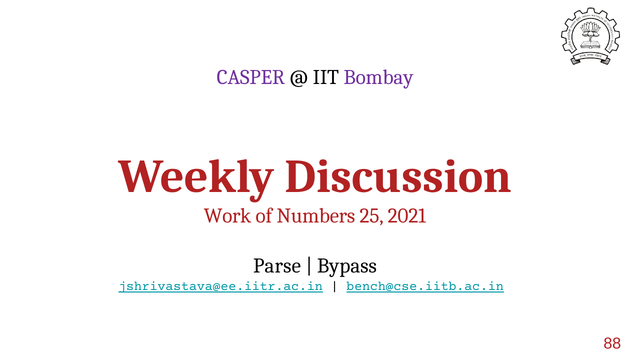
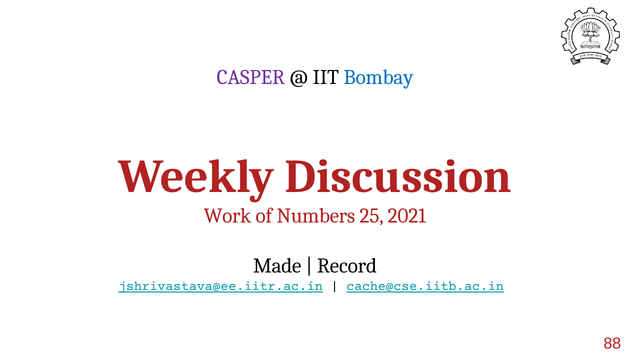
Bombay colour: purple -> blue (378, 77)
Parse: Parse -> Made (277, 266)
Bypass: Bypass -> Record (347, 266)
bench@cse.iitb.ac.in: bench@cse.iitb.ac.in -> cache@cse.iitb.ac.in (425, 286)
